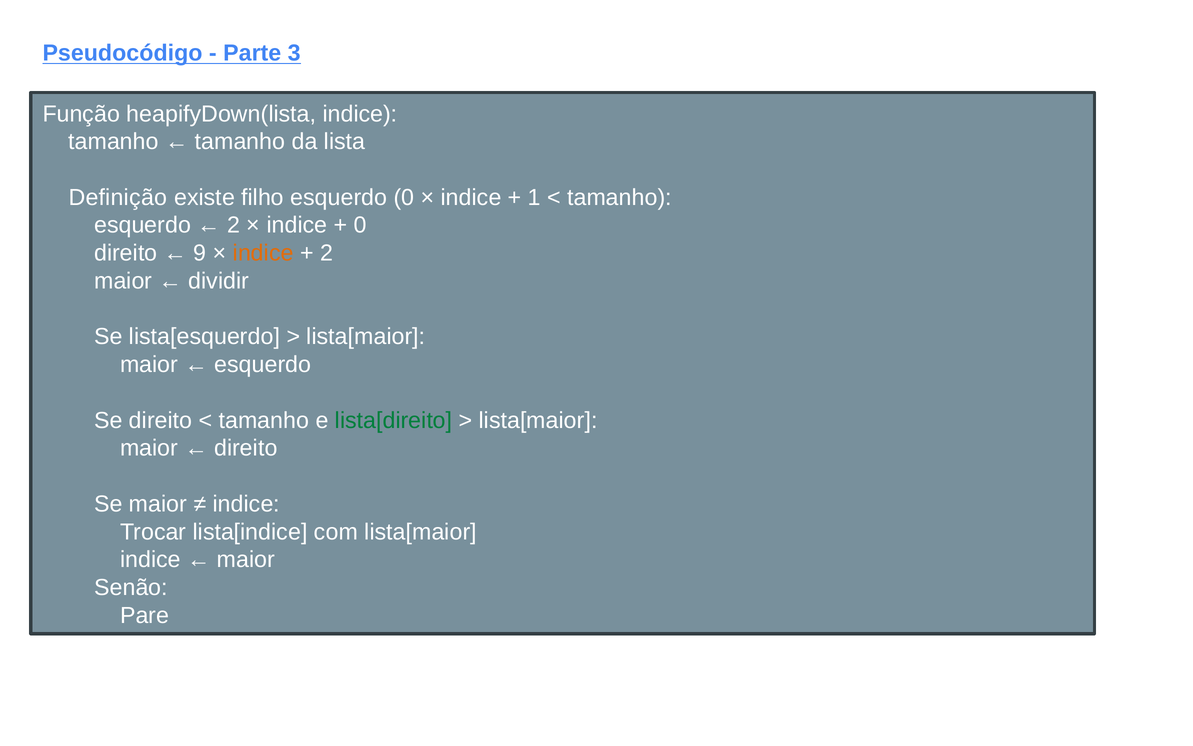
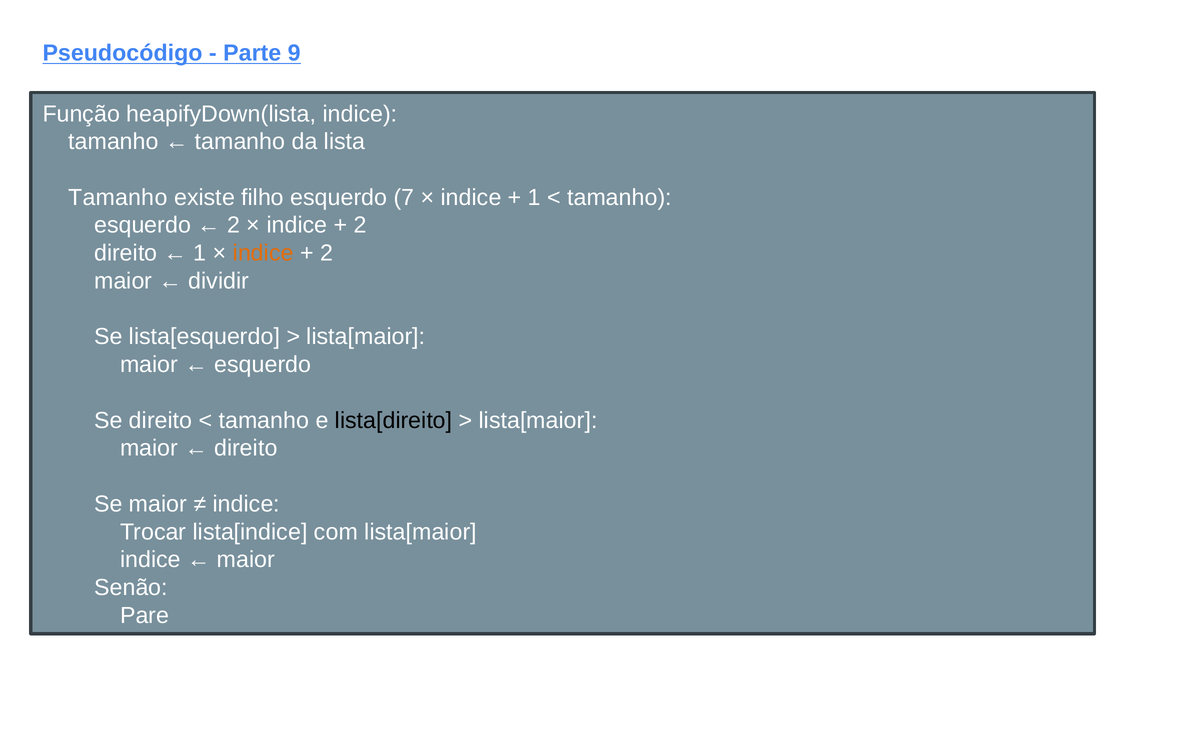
3: 3 -> 9 (294, 53)
Definição: Definição -> Tamanho (118, 197)
esquerdo 0: 0 -> 7 (404, 197)
0: 0 -> 2 (360, 225)
9: 9 -> 1 (200, 253)
lista[direito colour: green -> black (394, 420)
